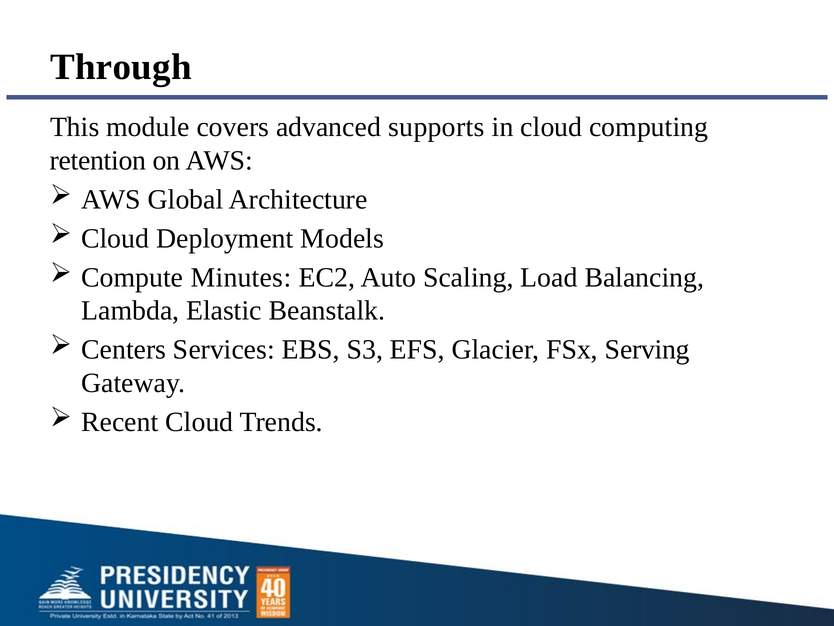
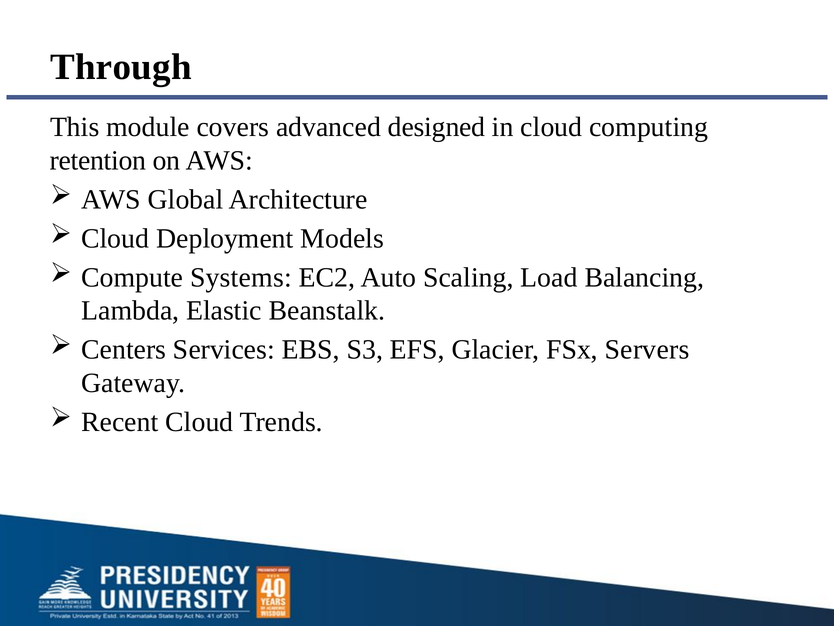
supports: supports -> designed (437, 127)
Minutes: Minutes -> Systems (241, 277)
Serving: Serving -> Servers (647, 349)
